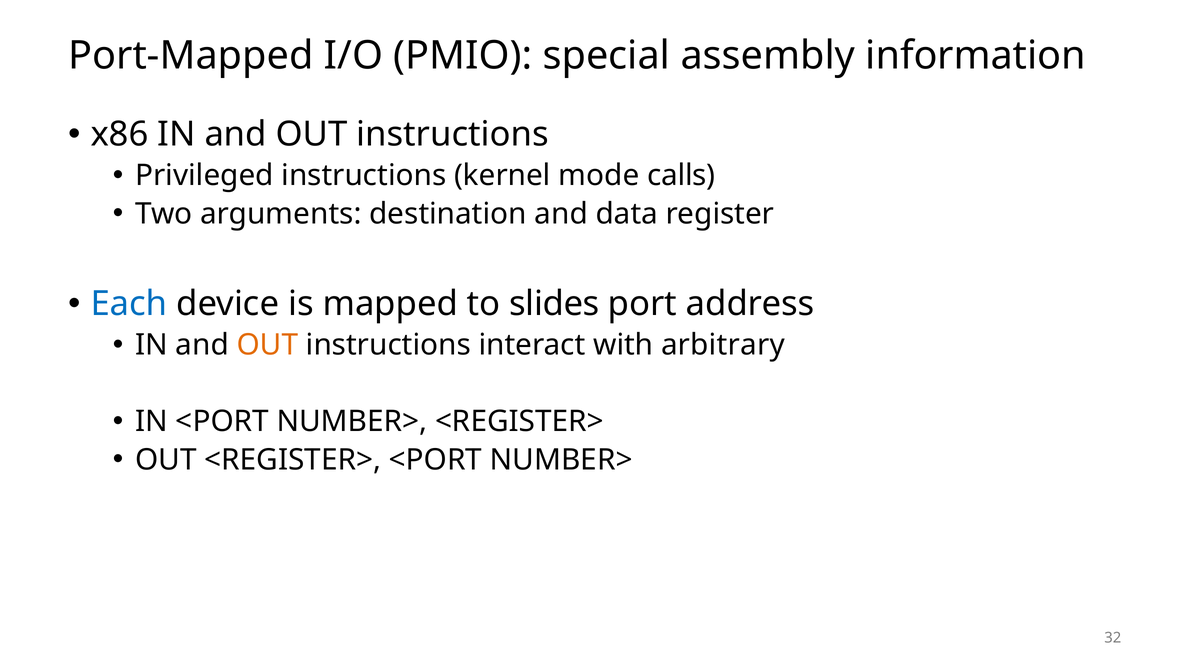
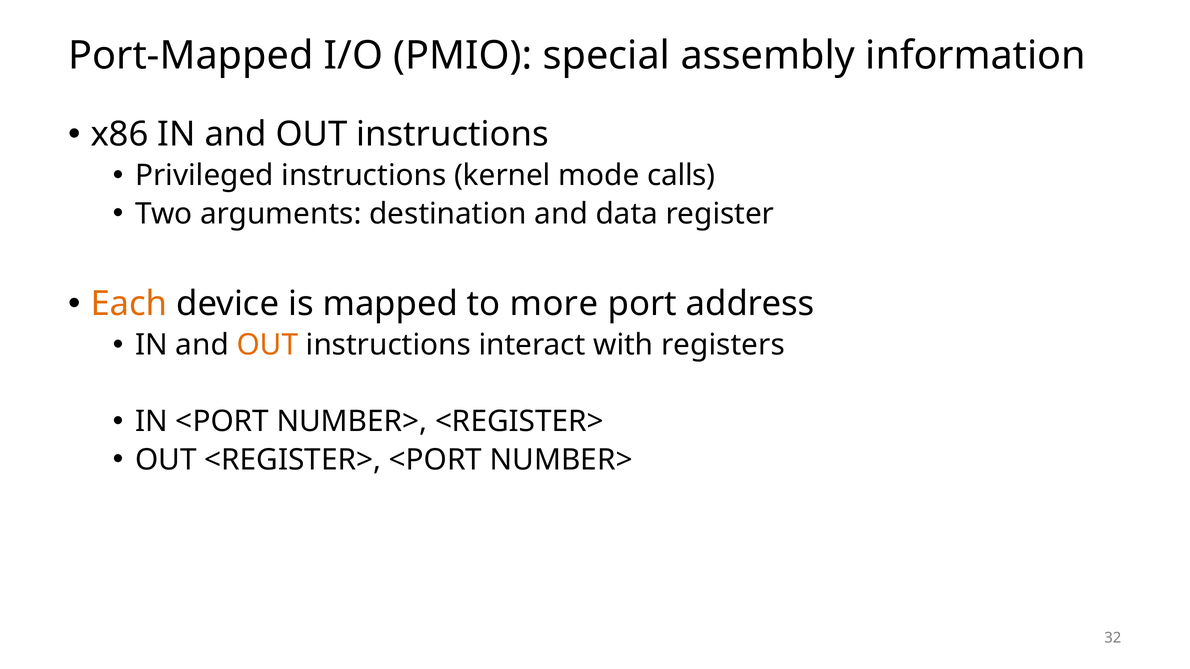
Each colour: blue -> orange (129, 304)
slides: slides -> more (554, 304)
arbitrary: arbitrary -> registers (723, 345)
